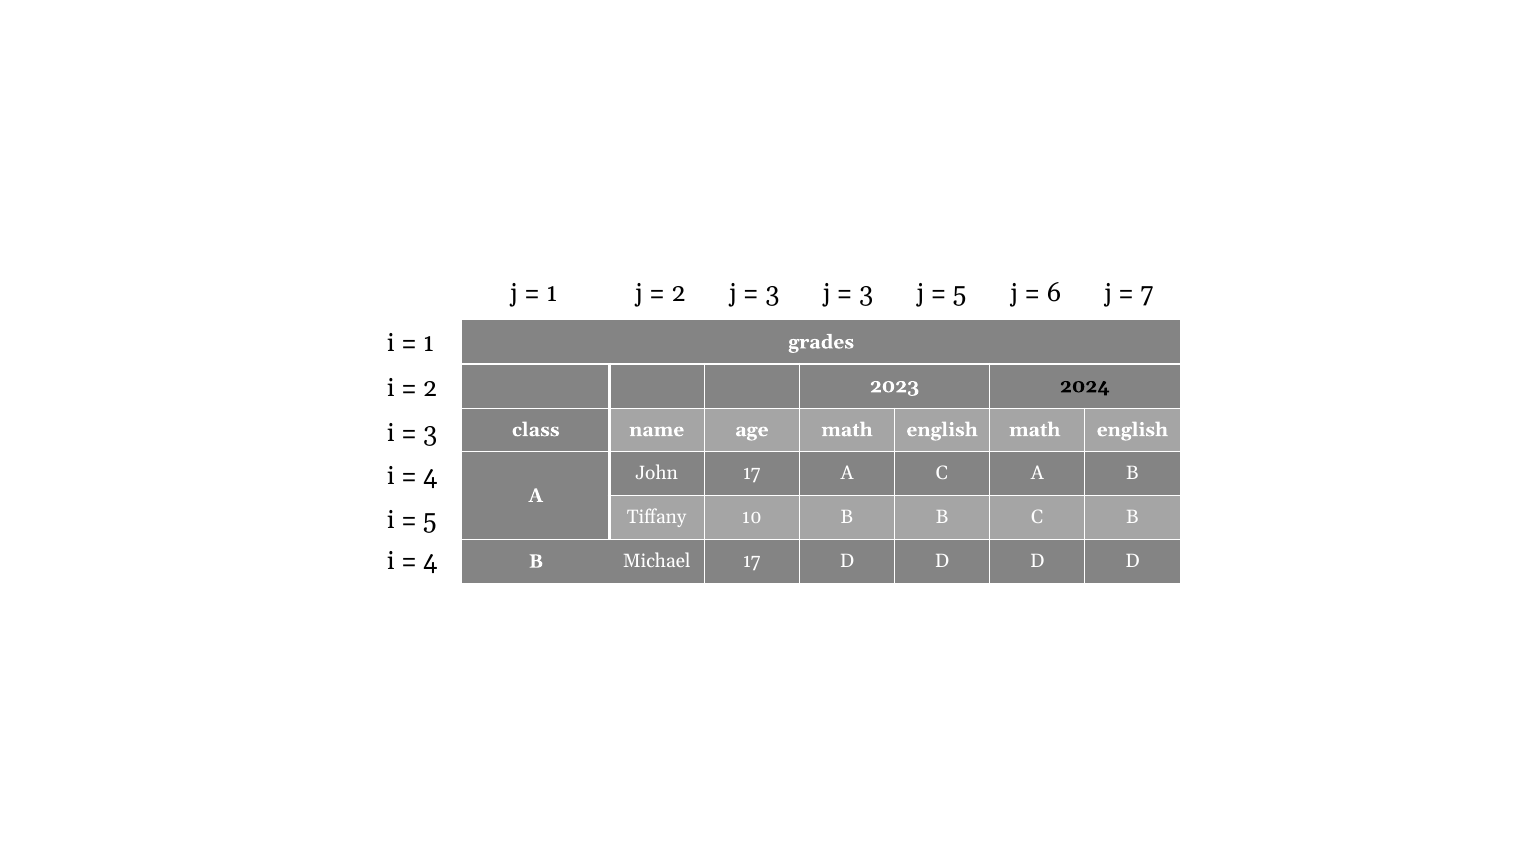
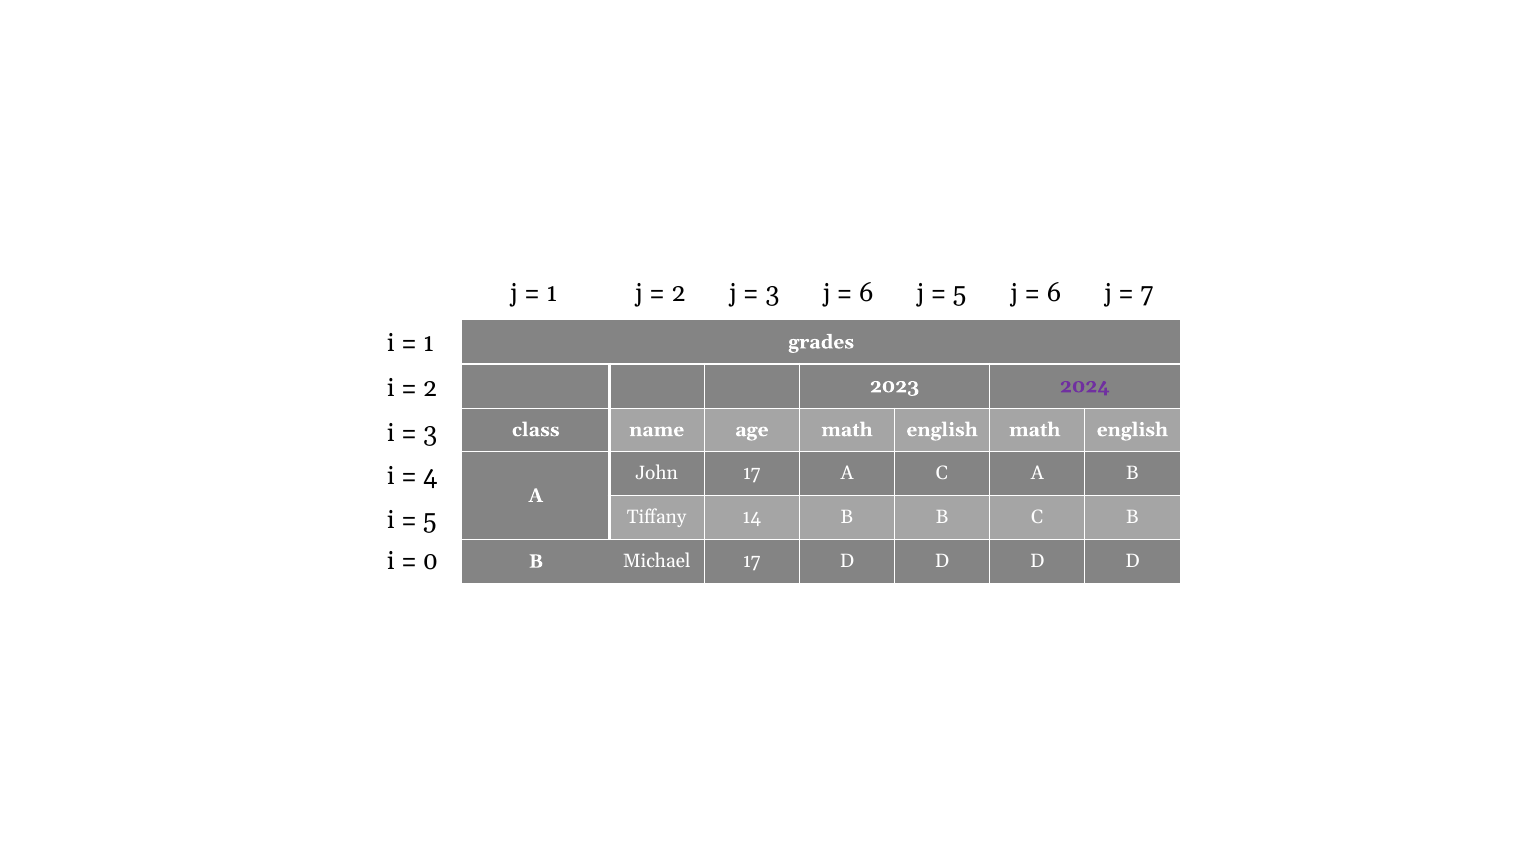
3: 3 -> 6 (866, 293)
2024 colour: black -> purple (1085, 386)
10: 10 -> 14 (752, 518)
4: 4 -> 0 (431, 561)
